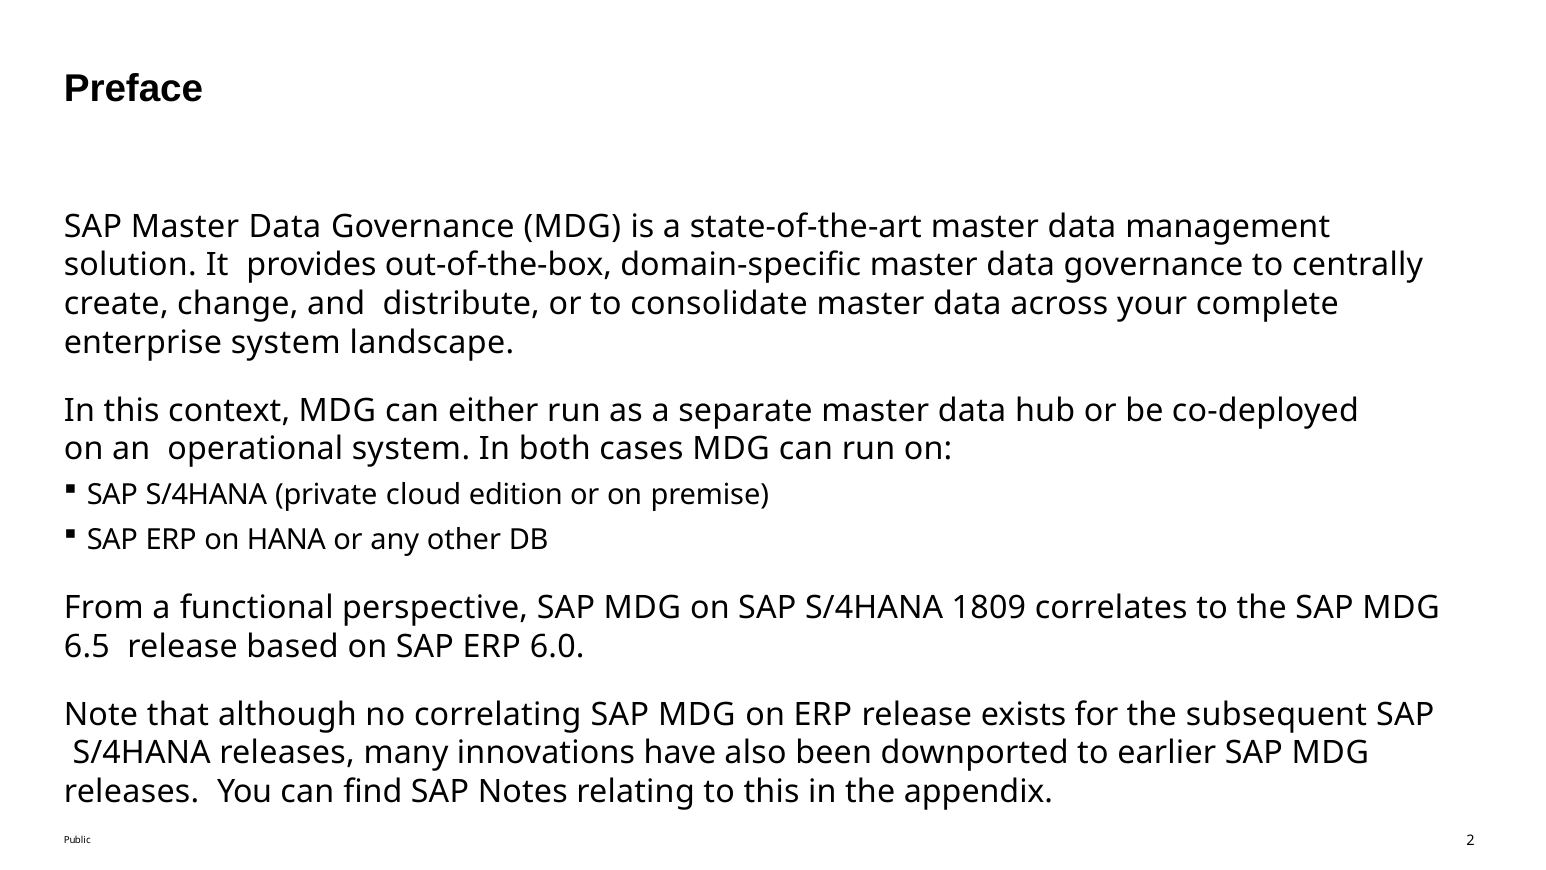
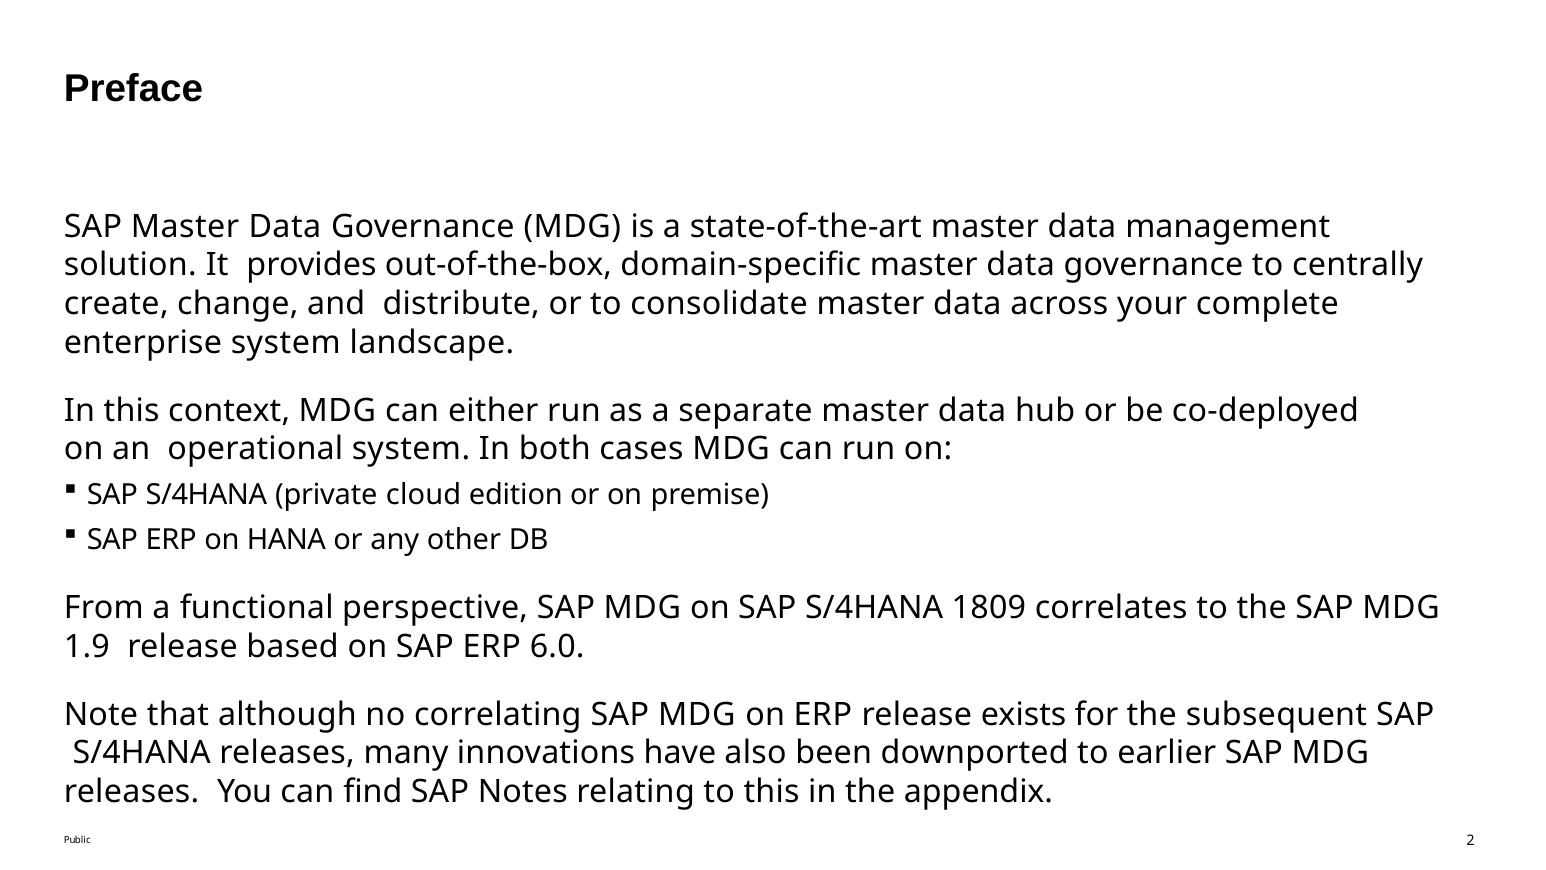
6.5: 6.5 -> 1.9 (87, 646)
